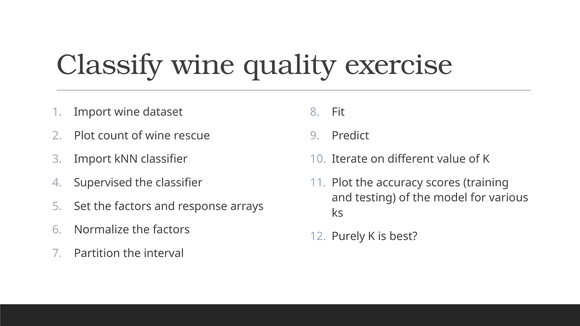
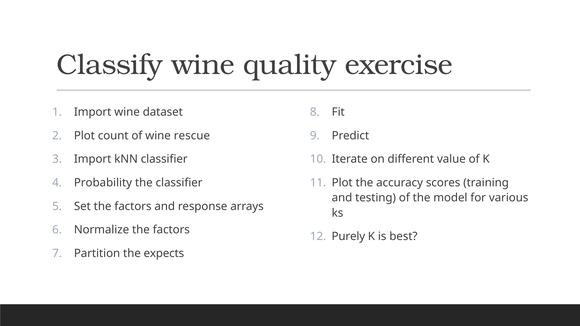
Supervised: Supervised -> Probability (103, 183)
interval: interval -> expects (164, 254)
